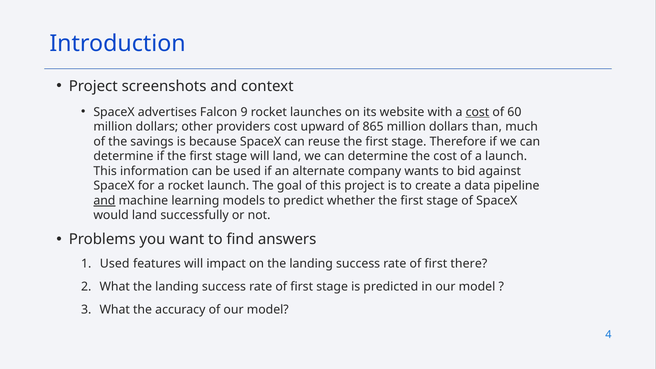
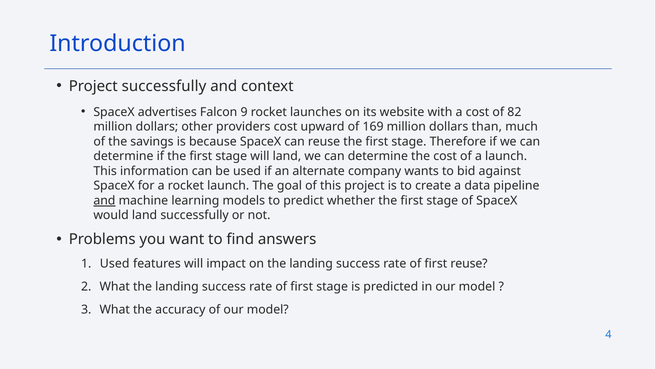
Project screenshots: screenshots -> successfully (164, 86)
cost underline: present -> none (477, 112)
60: 60 -> 82 (514, 112)
865: 865 -> 169 (373, 127)
first there: there -> reuse (469, 264)
